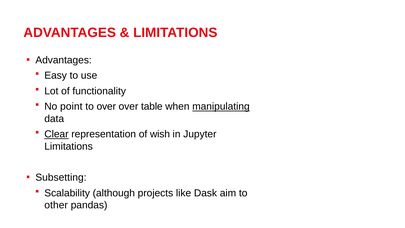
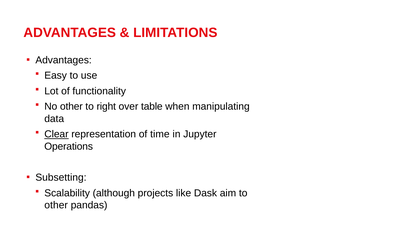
No point: point -> other (71, 107)
to over: over -> right (106, 107)
manipulating underline: present -> none (221, 107)
wish: wish -> time (160, 134)
Limitations: Limitations -> Operations (69, 146)
